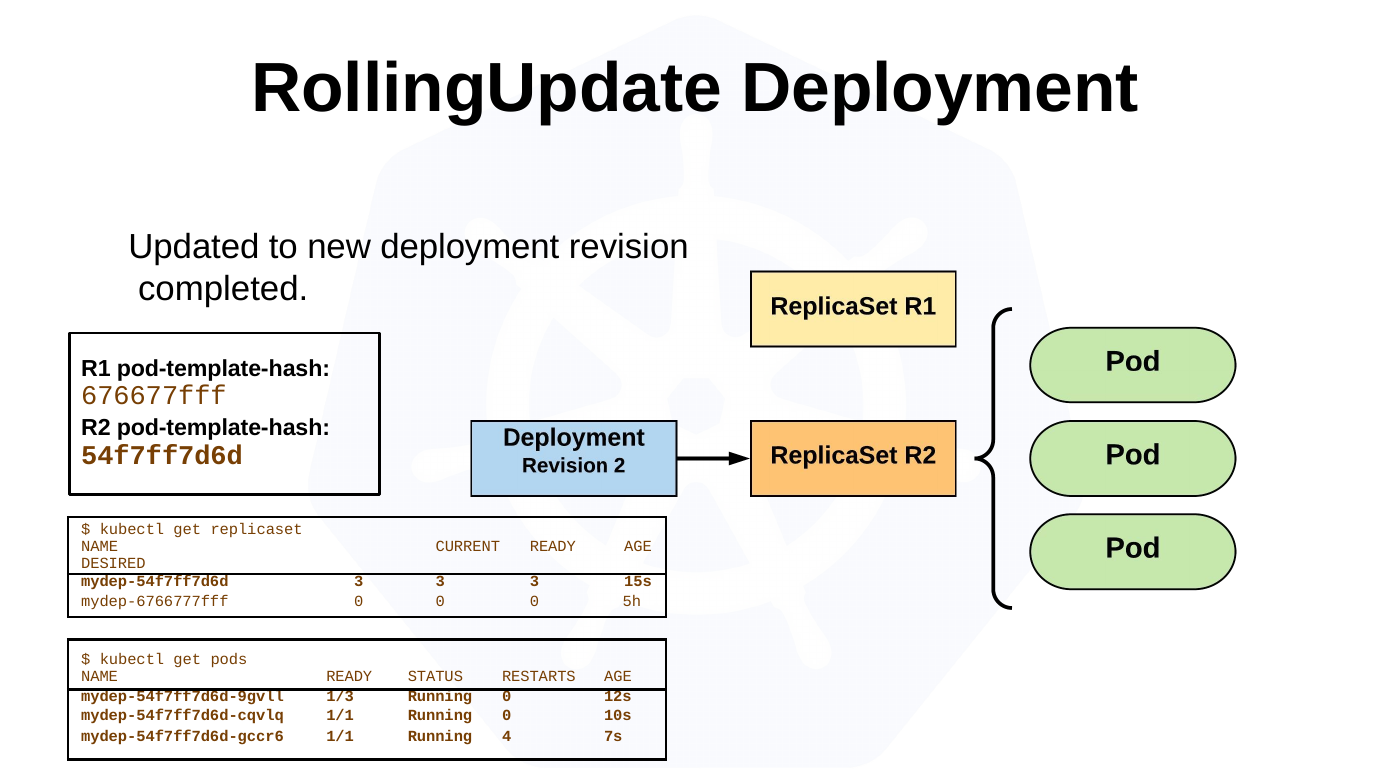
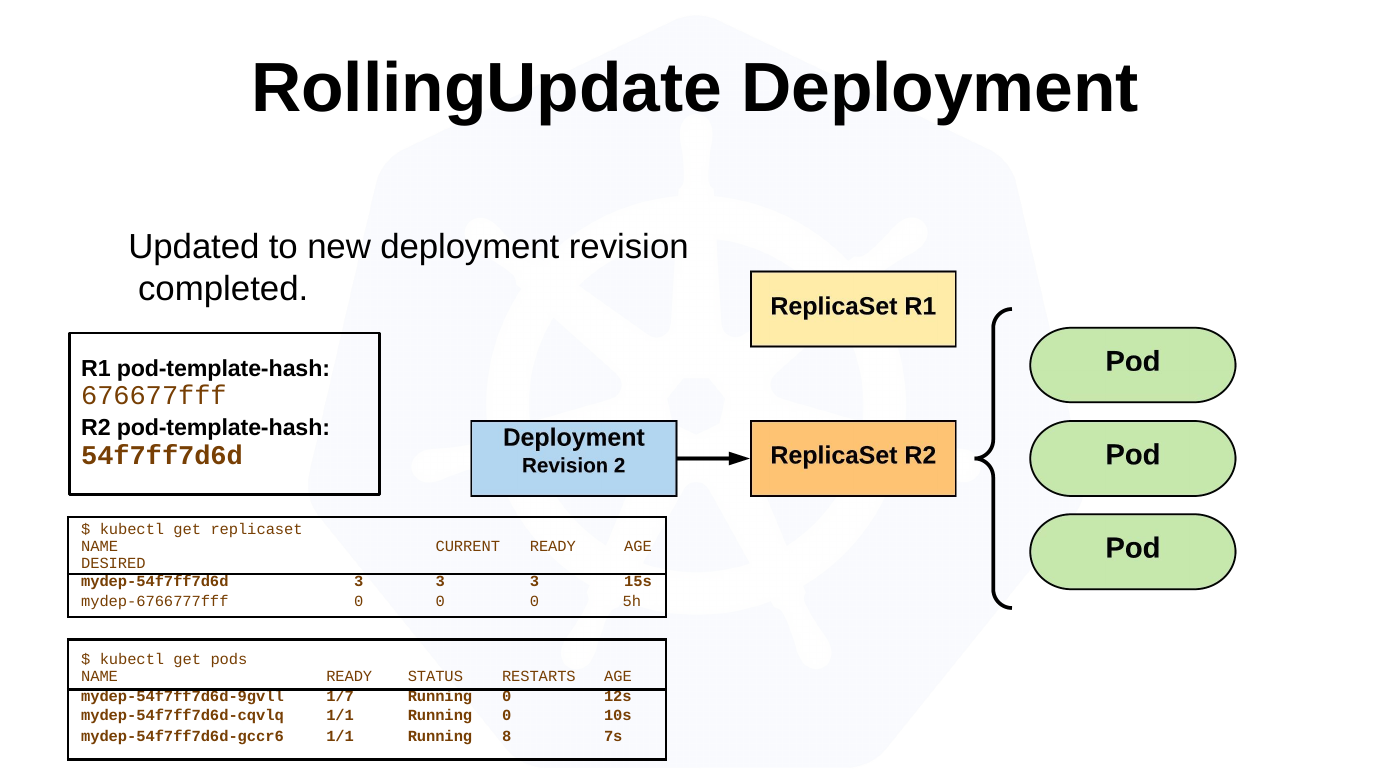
1/3: 1/3 -> 1/7 (340, 697)
4: 4 -> 8 (507, 736)
